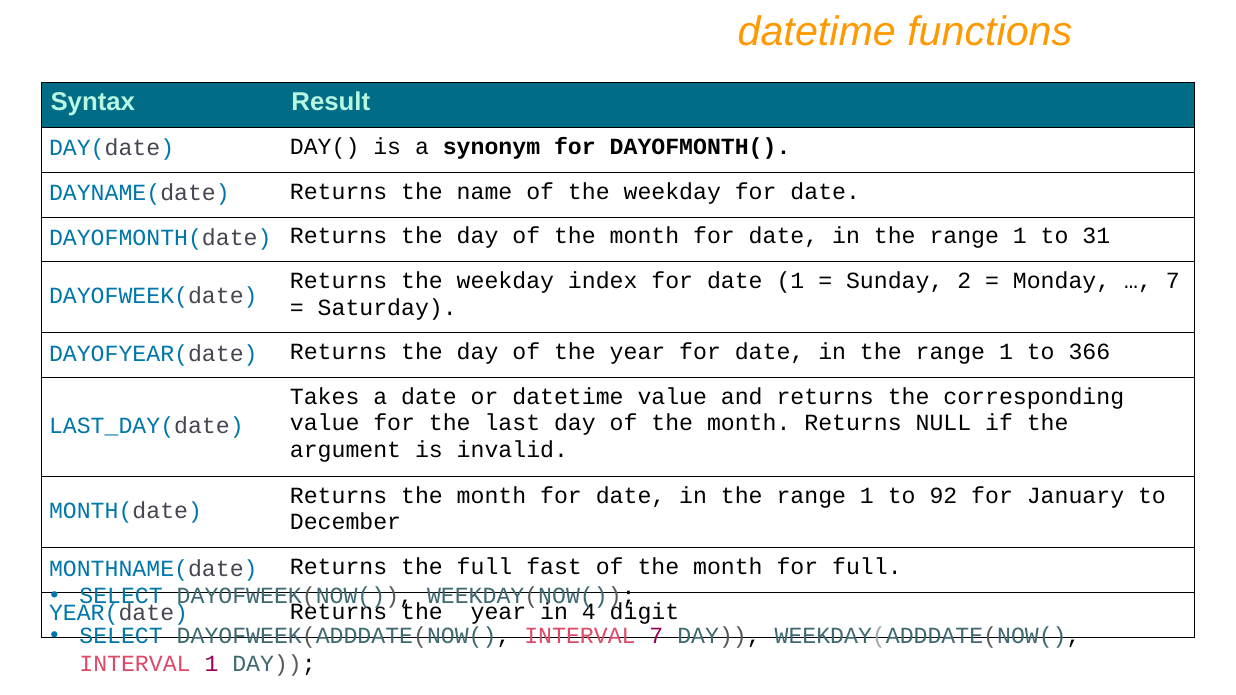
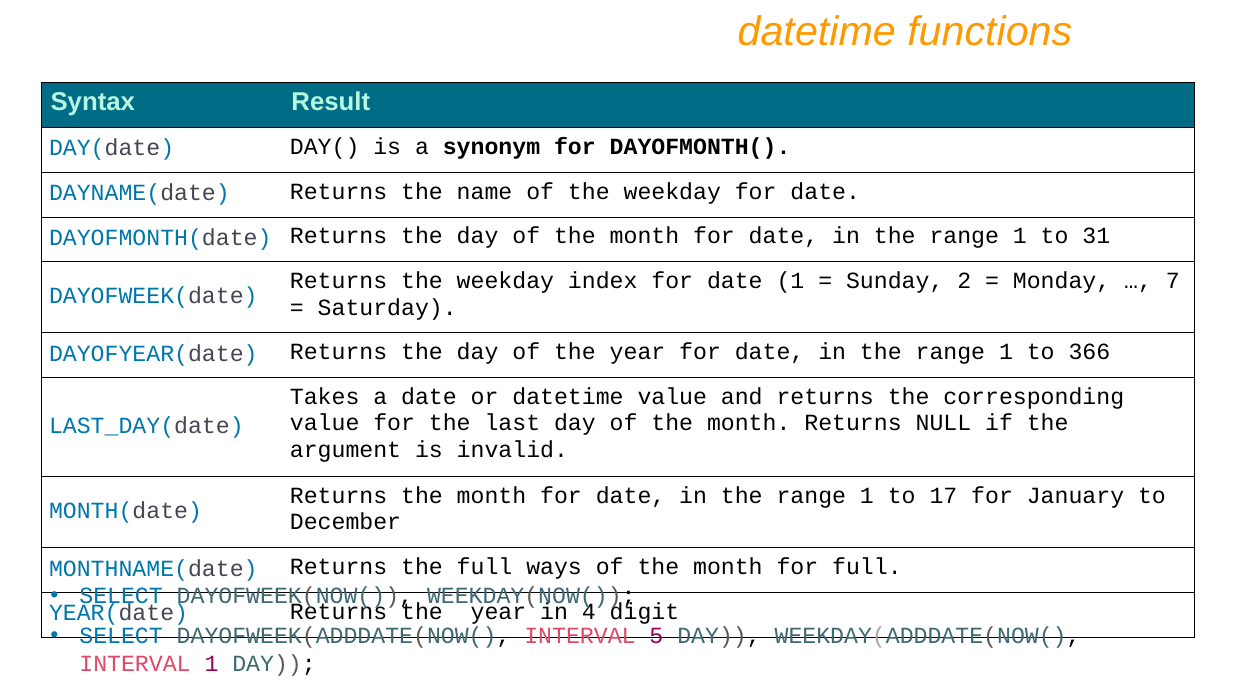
92: 92 -> 17 (943, 496)
fast: fast -> ways (554, 567)
INTERVAL 7: 7 -> 5 (656, 636)
